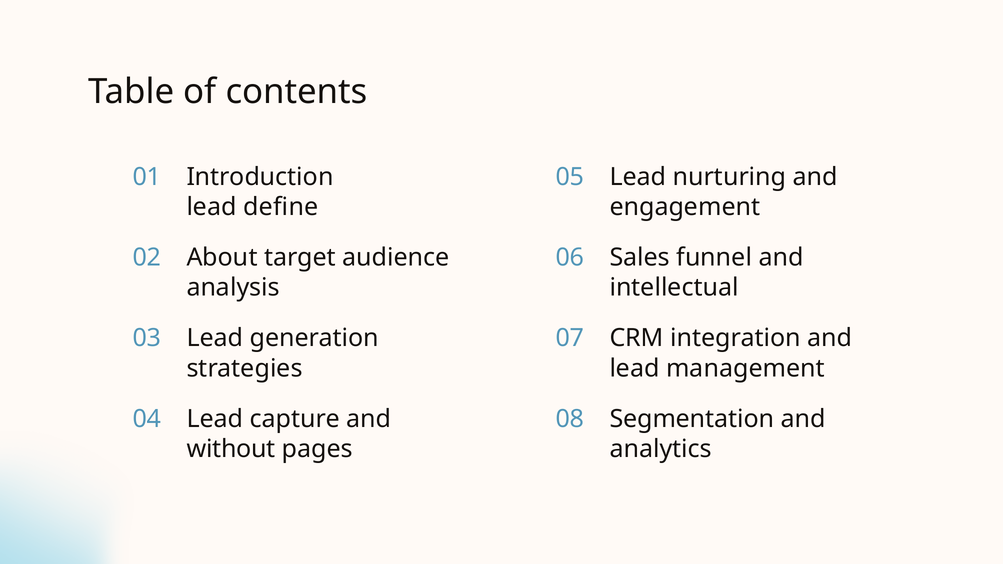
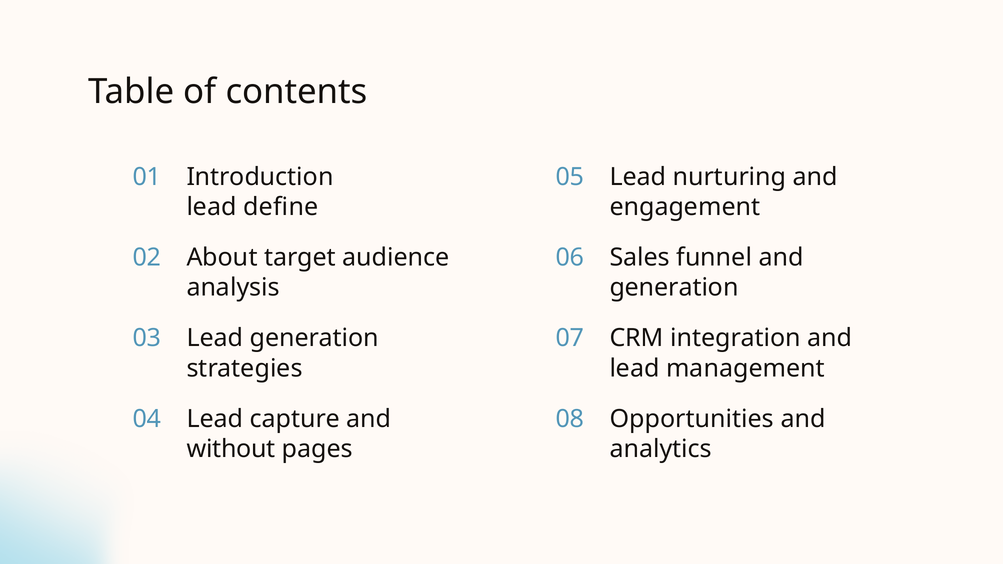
intellectual: intellectual -> generation (674, 288)
Segmentation: Segmentation -> Opportunities (692, 419)
